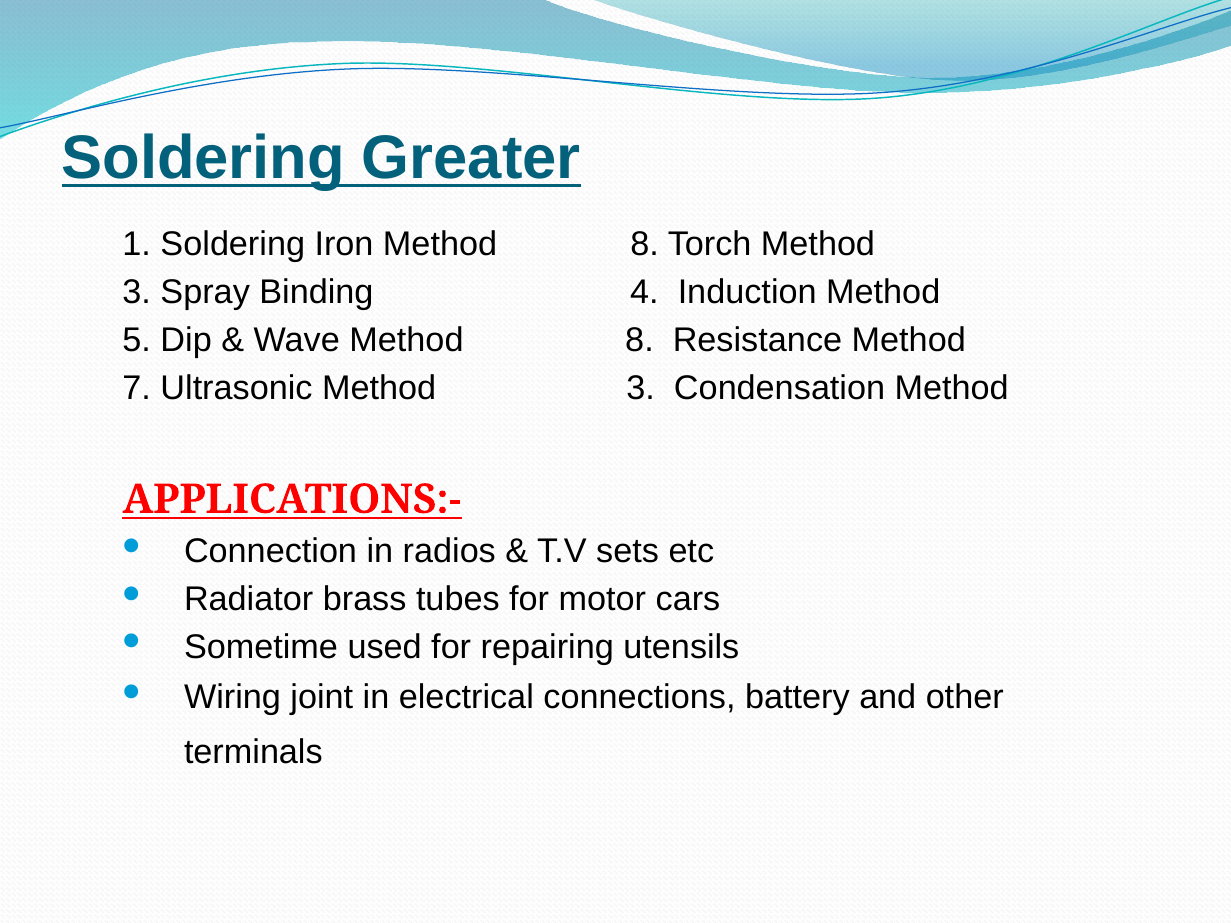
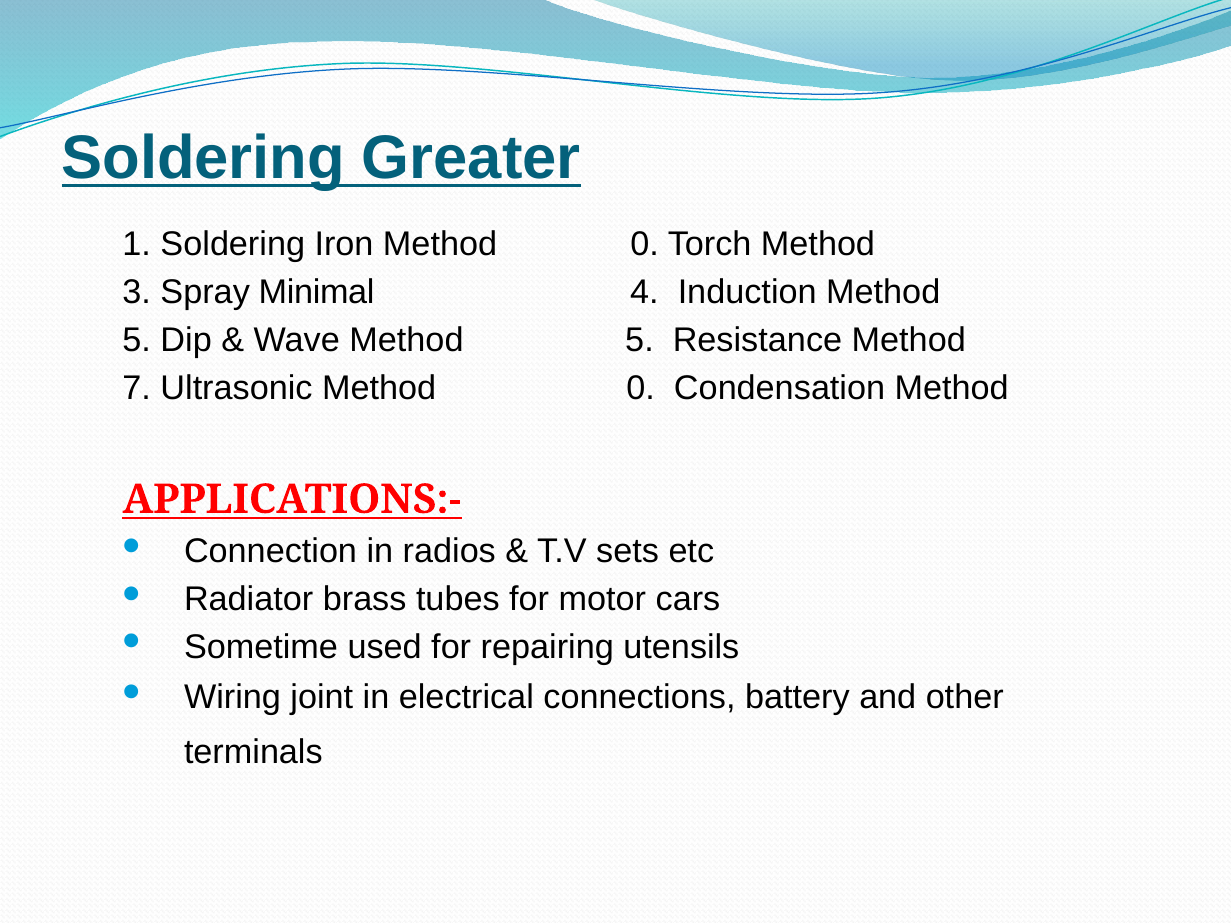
Iron Method 8: 8 -> 0 (645, 244)
Binding: Binding -> Minimal (317, 292)
Wave Method 8: 8 -> 5 (639, 340)
Ultrasonic Method 3: 3 -> 0 (641, 388)
